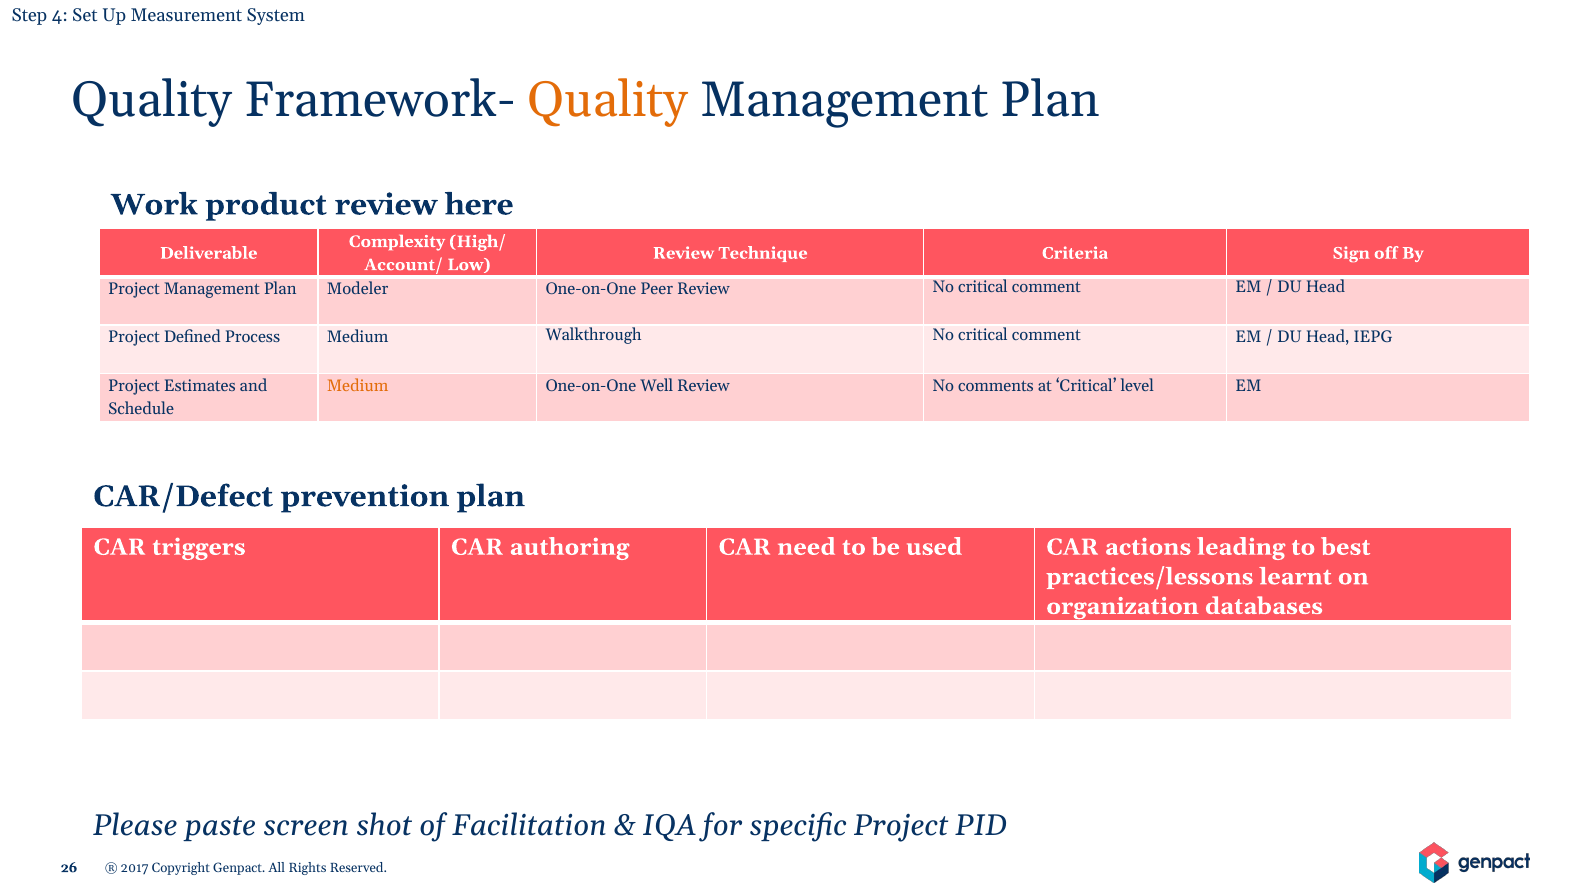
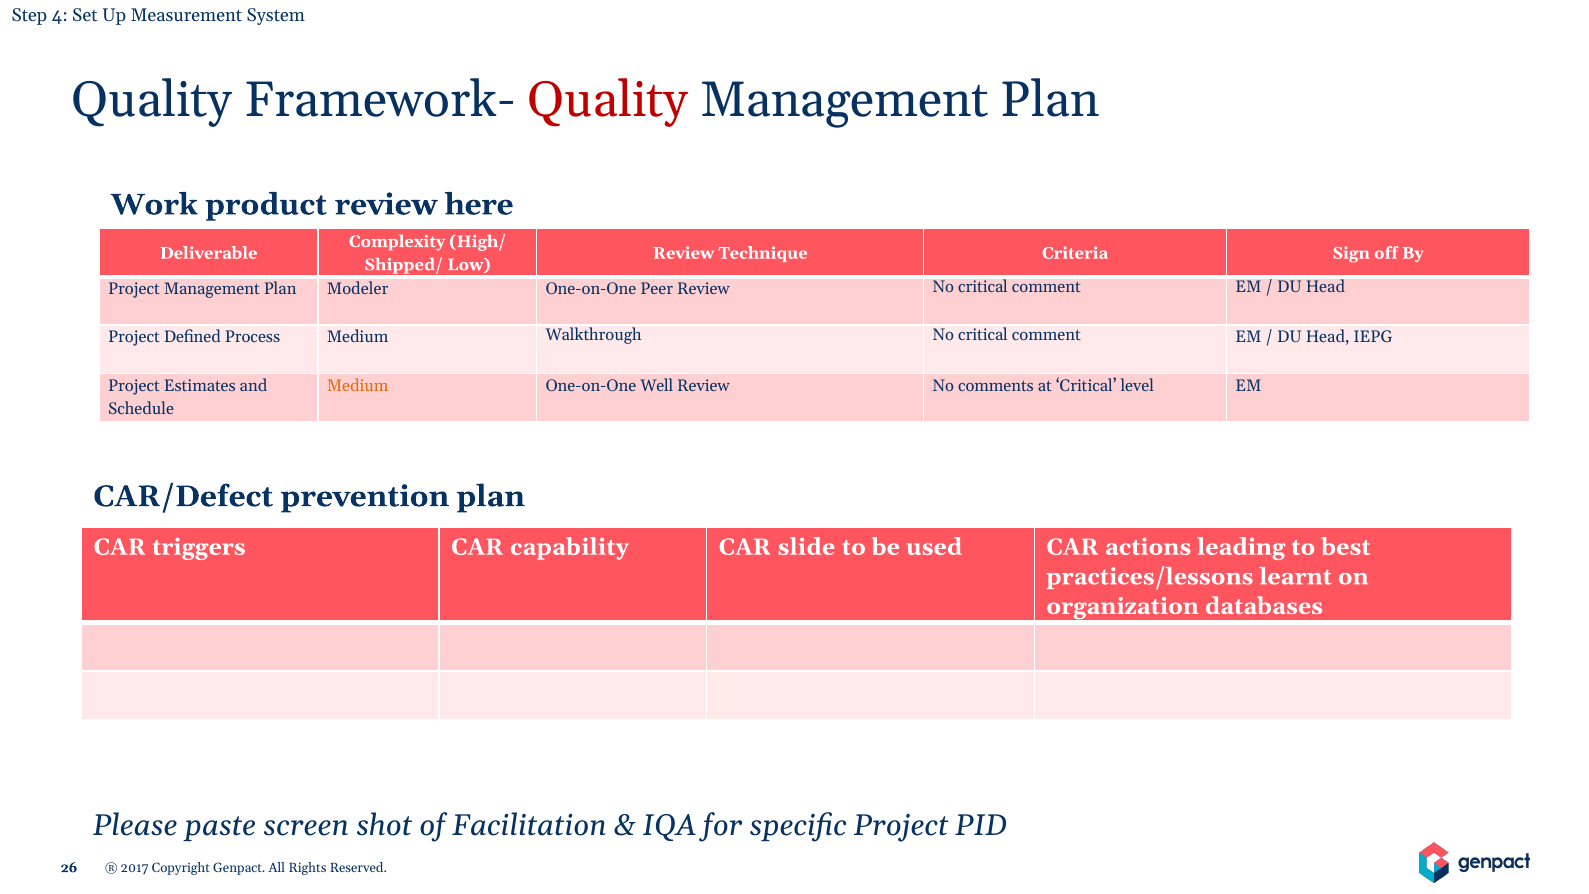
Quality colour: orange -> red (608, 100)
Account/: Account/ -> Shipped/ (404, 265)
authoring: authoring -> capability (569, 547)
need: need -> slide (806, 547)
